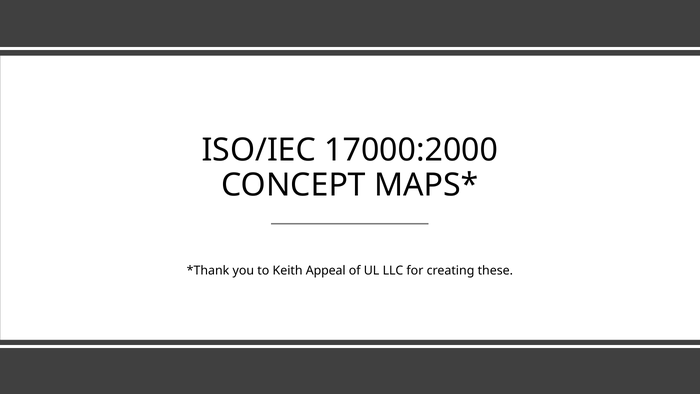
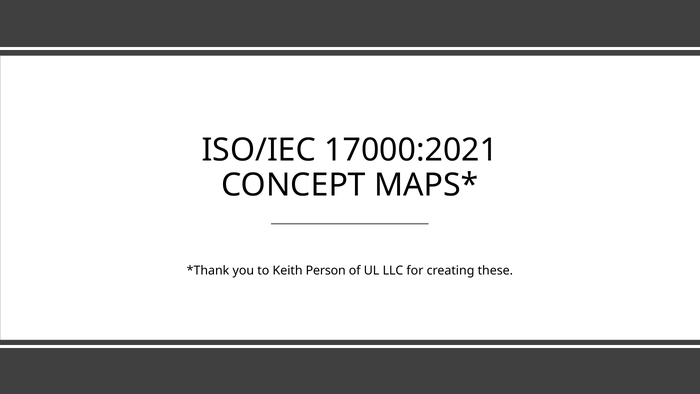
17000:2000: 17000:2000 -> 17000:2021 (411, 150)
Appeal: Appeal -> Person (326, 271)
